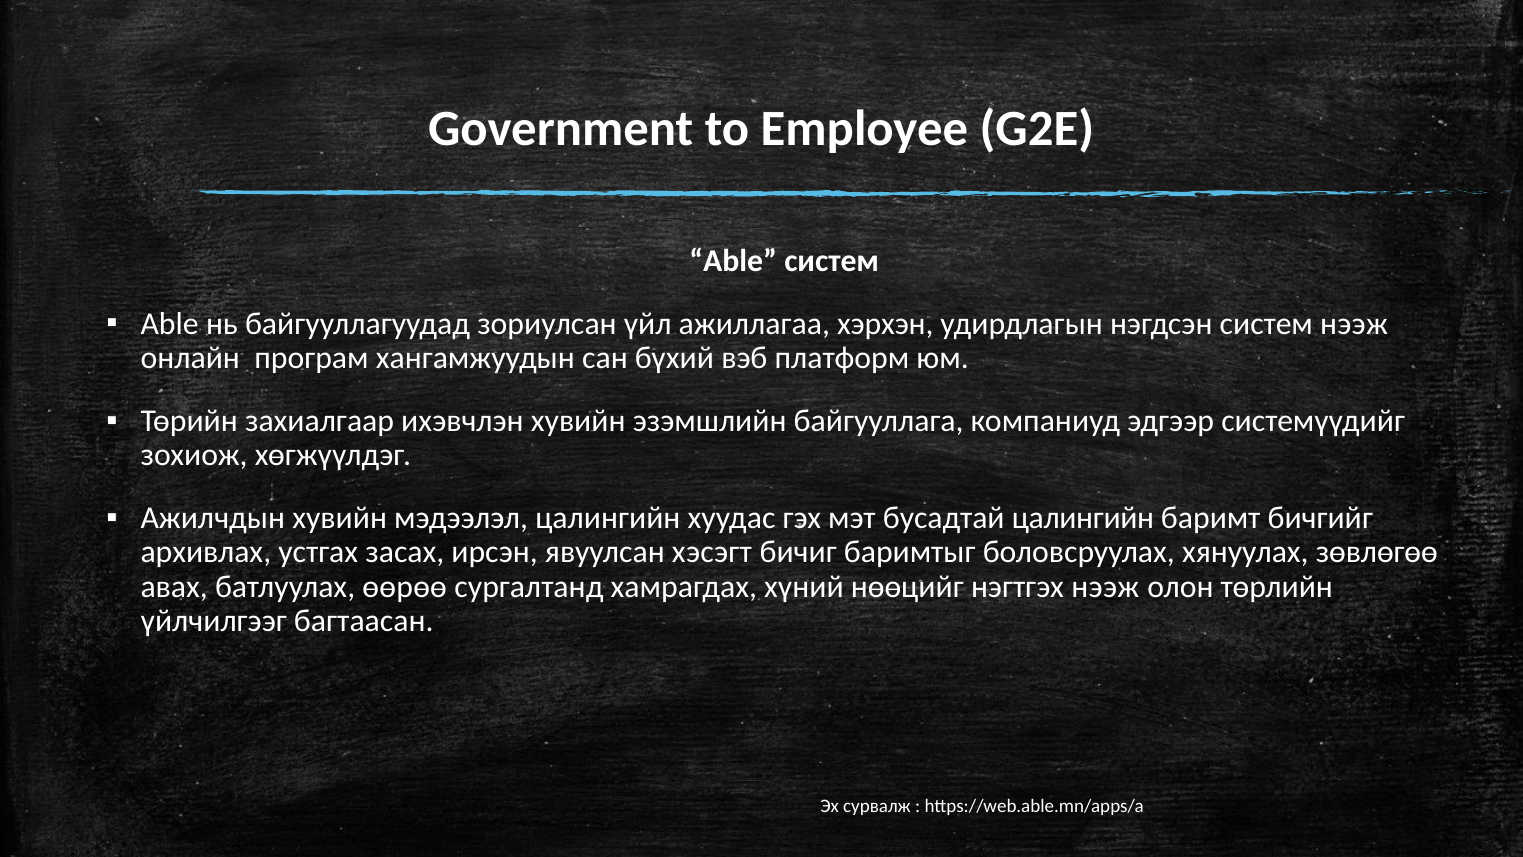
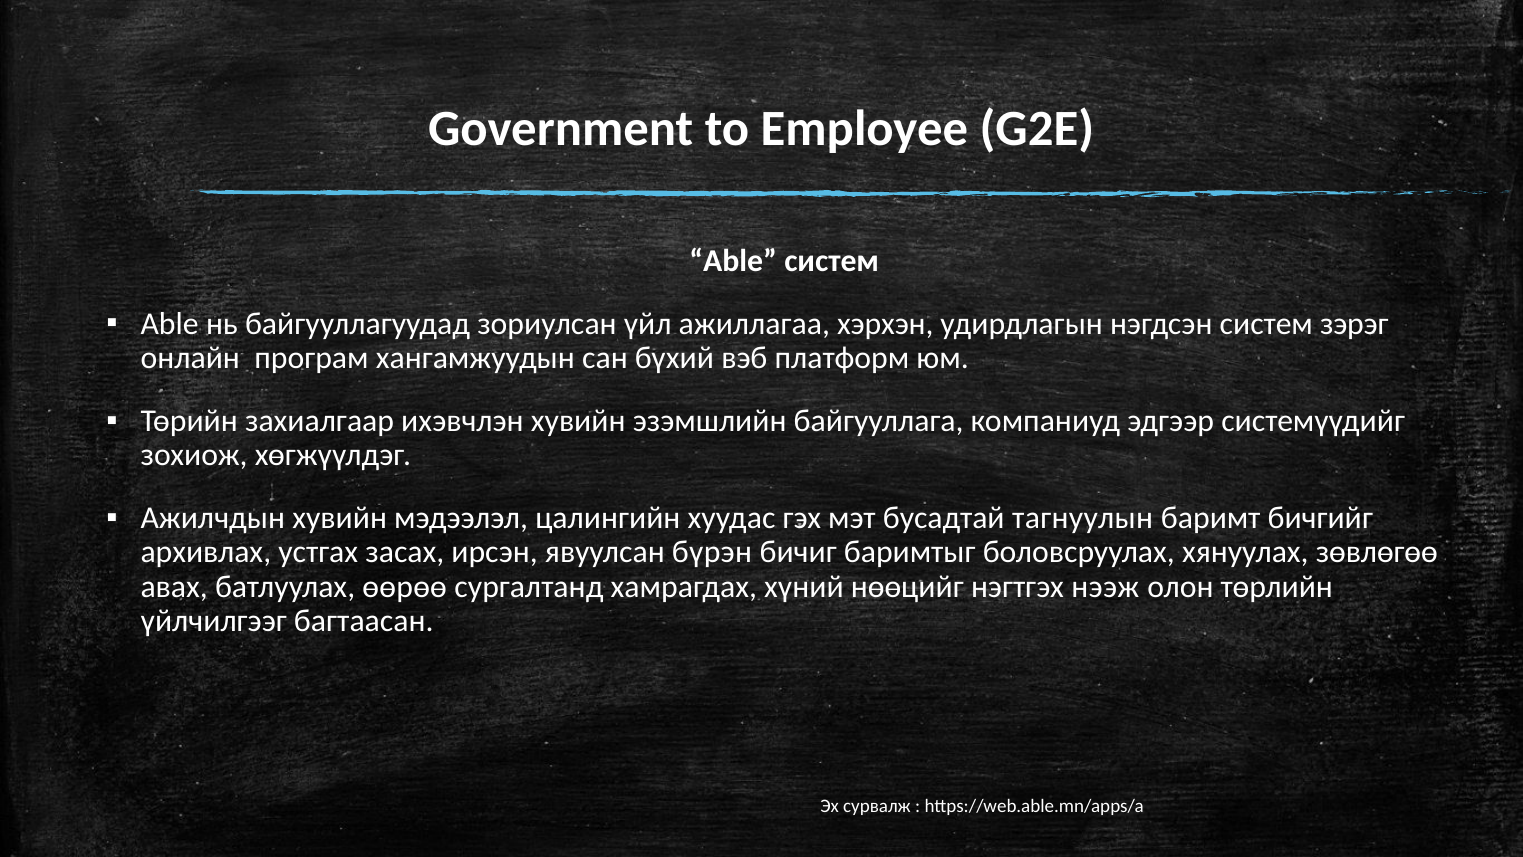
систем нээж: нээж -> зэрэг (1354, 324)
бусадтай цалингийн: цалингийн -> тагнуулын (1083, 518)
хэсэгт: хэсэгт -> бүрэн (712, 552)
